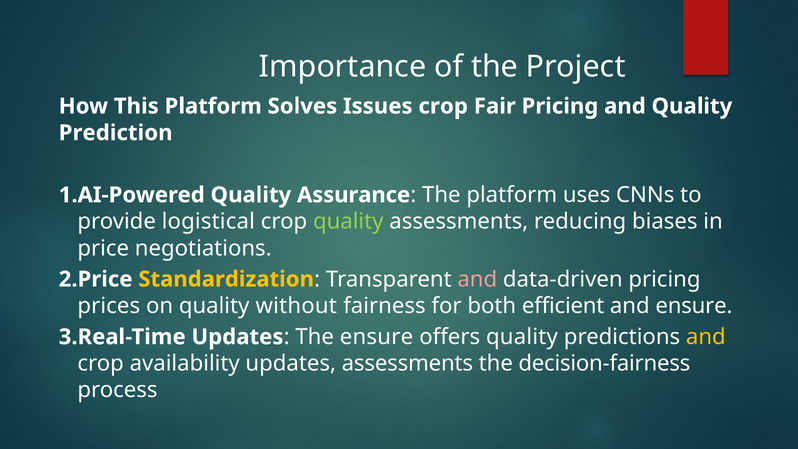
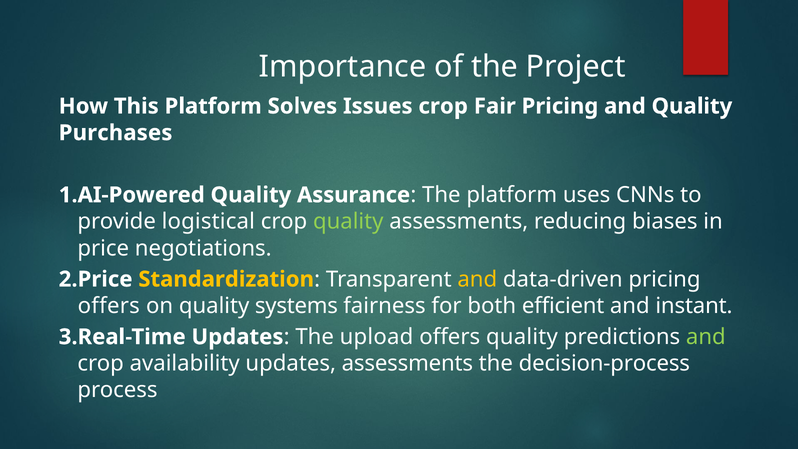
Prediction: Prediction -> Purchases (116, 133)
and colour: pink -> yellow (477, 279)
prices: prices -> offers (109, 306)
without: without -> systems (296, 306)
and ensure: ensure -> instant (694, 306)
The ensure: ensure -> upload (376, 337)
and colour: yellow -> light green (706, 337)
decision-fairness: decision-fairness -> decision-process (604, 363)
